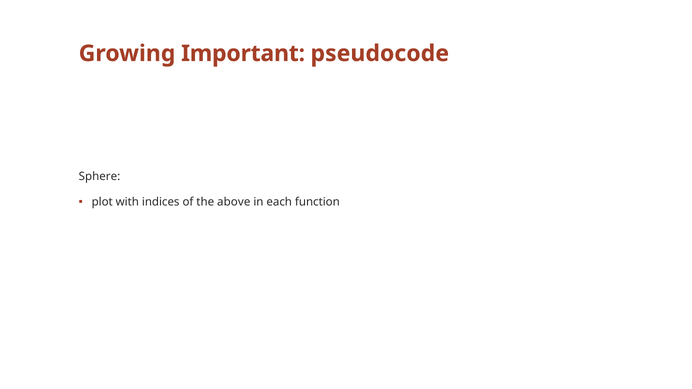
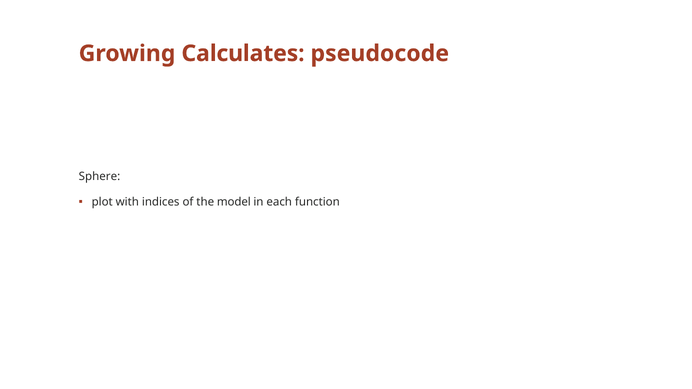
Important: Important -> Calculates (243, 54)
above: above -> model (234, 202)
